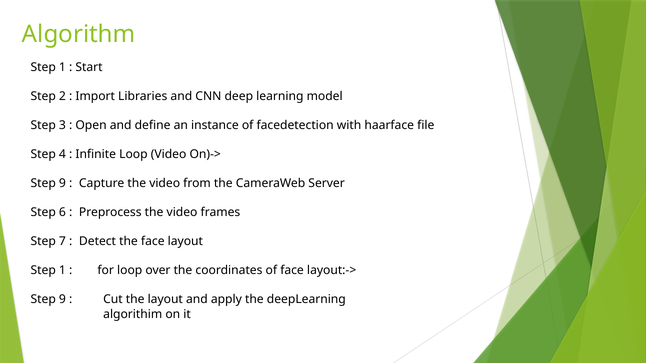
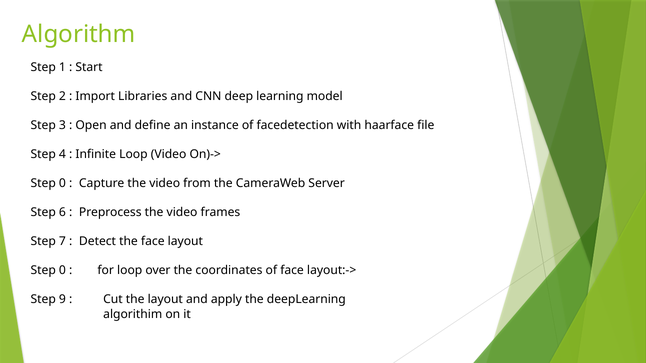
9: 9 -> 0 (62, 184)
1: 1 -> 0 (62, 271)
